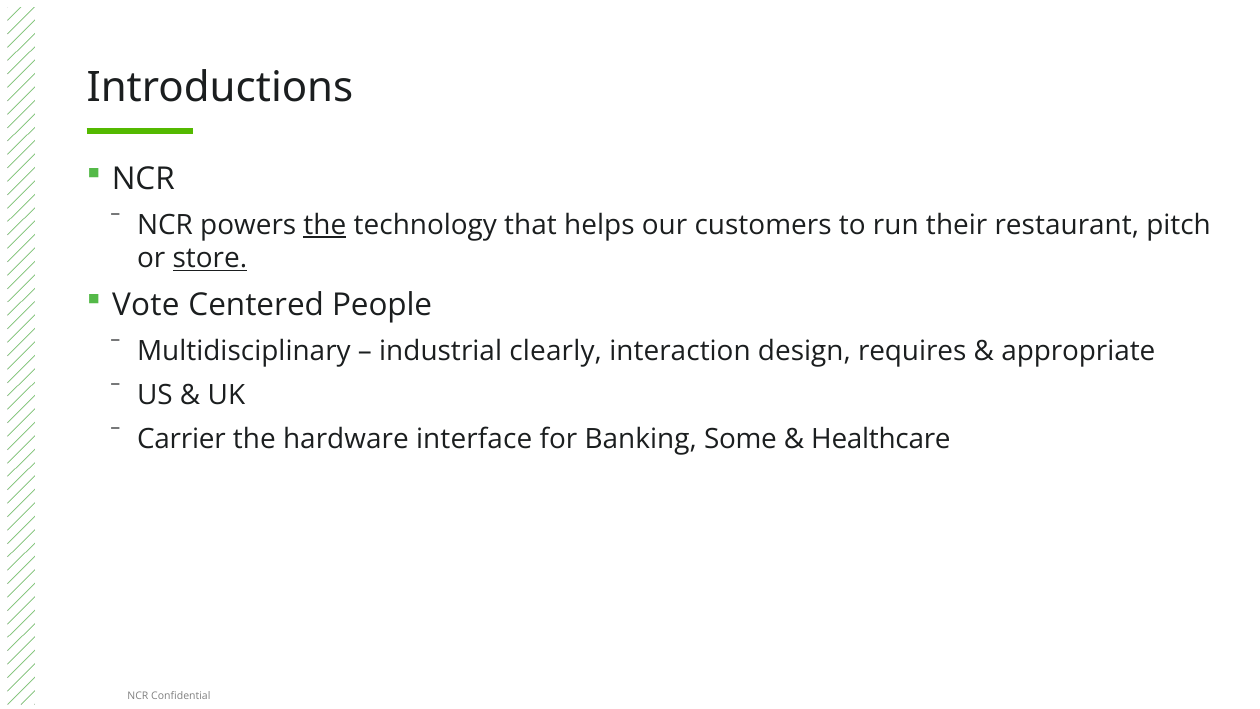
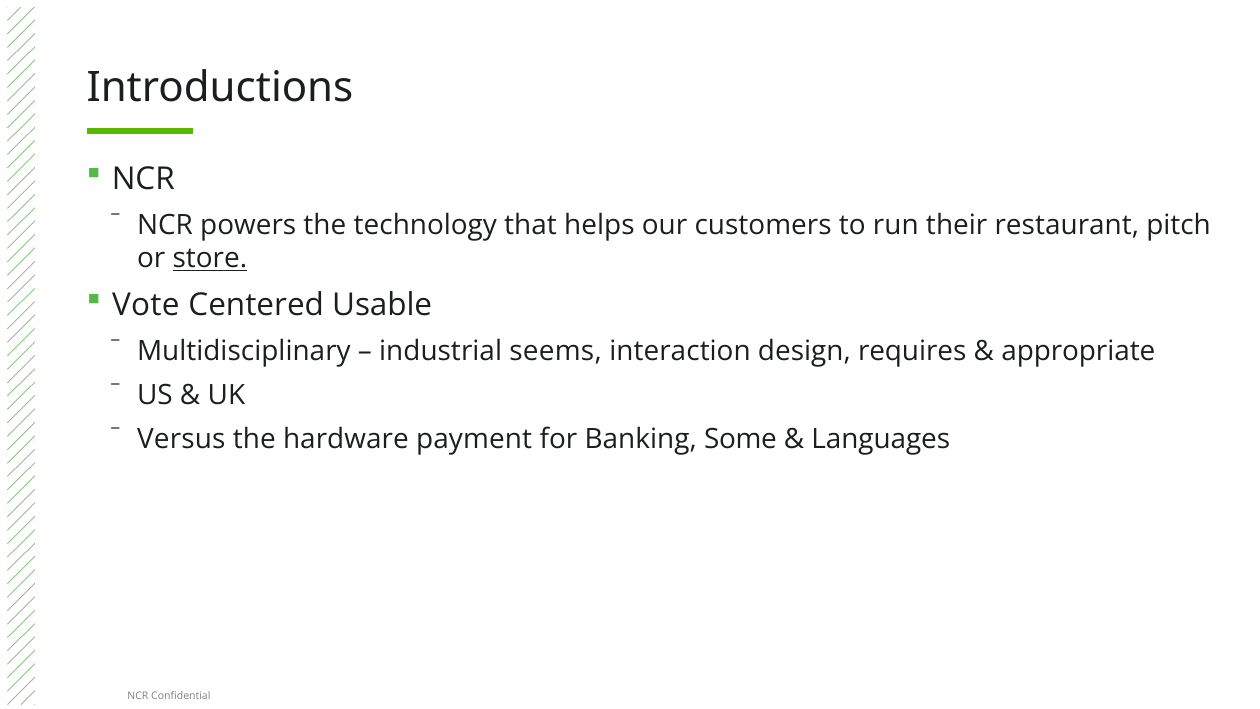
the underline: present -> none (325, 225)
People: People -> Usable (382, 305)
clearly: clearly -> seems (556, 351)
Carrier: Carrier -> Versus (181, 439)
interface: interface -> payment (474, 439)
Healthcare: Healthcare -> Languages (881, 439)
